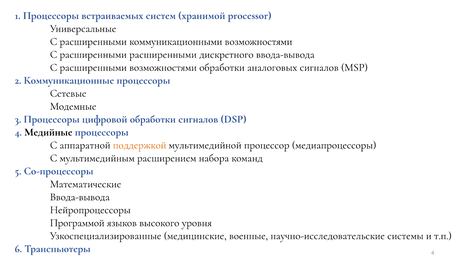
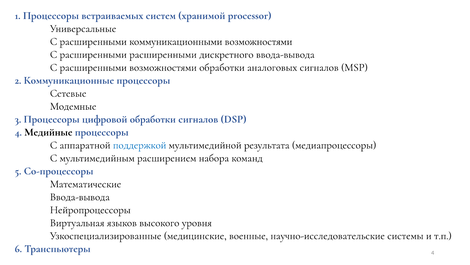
поддержкой colour: orange -> blue (140, 145)
процессор: процессор -> результата (267, 145)
Программой: Программой -> Виртуальная (77, 222)
